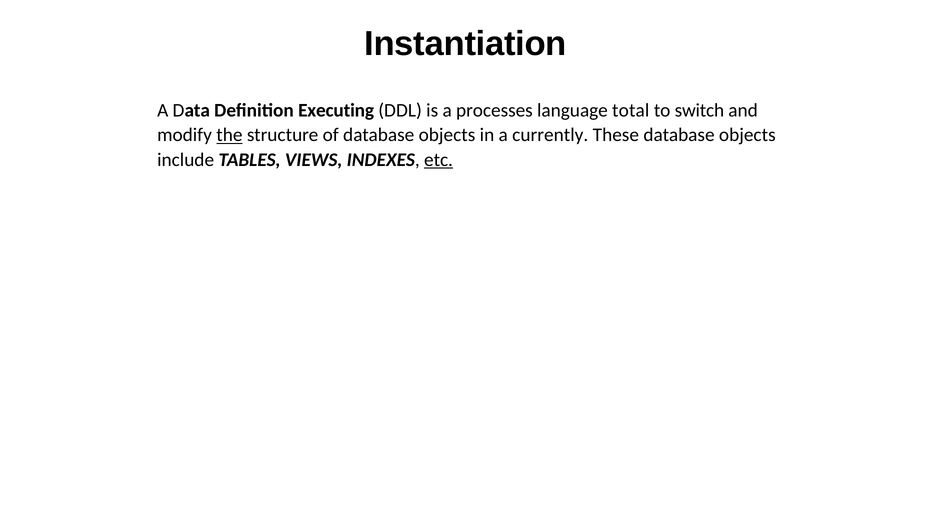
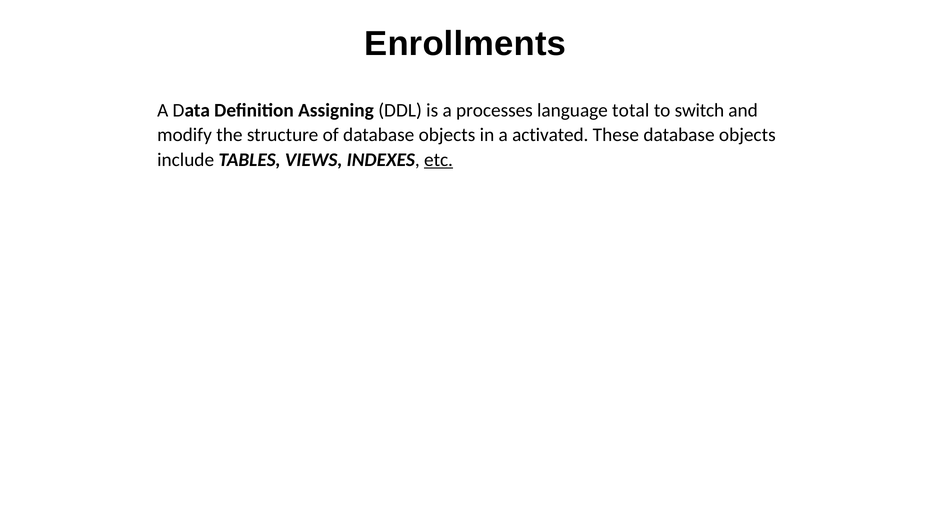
Instantiation: Instantiation -> Enrollments (465, 44)
Executing: Executing -> Assigning (336, 110)
the underline: present -> none (229, 135)
currently: currently -> activated (550, 135)
